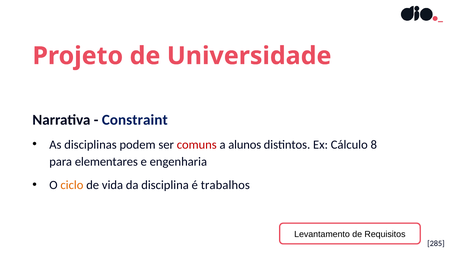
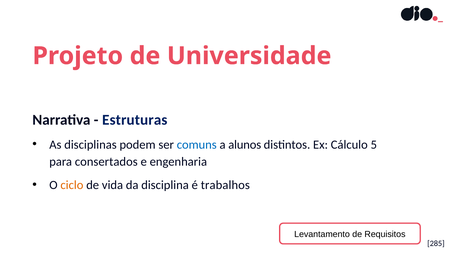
Constraint: Constraint -> Estruturas (135, 120)
comuns colour: red -> blue (197, 145)
8: 8 -> 5 (374, 145)
elementares: elementares -> consertados (106, 162)
